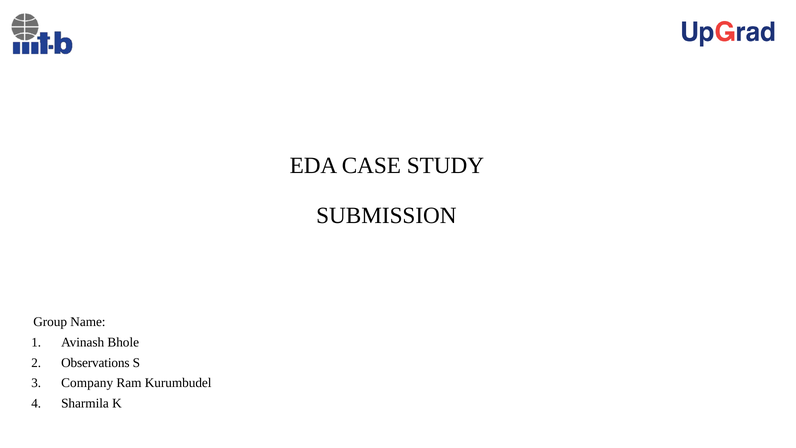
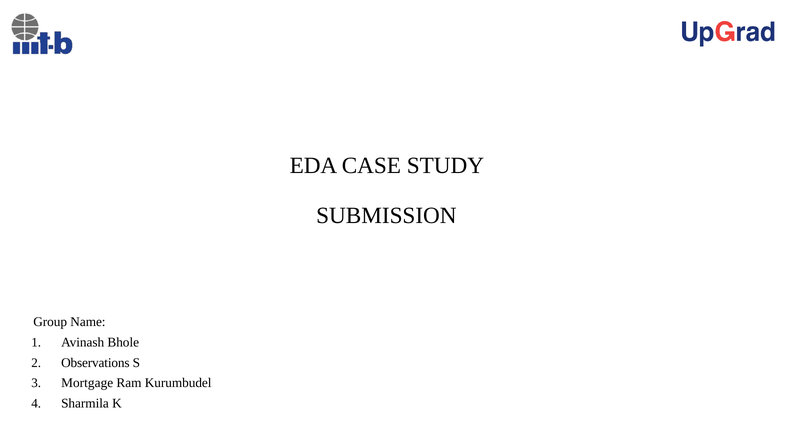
Company: Company -> Mortgage (87, 383)
